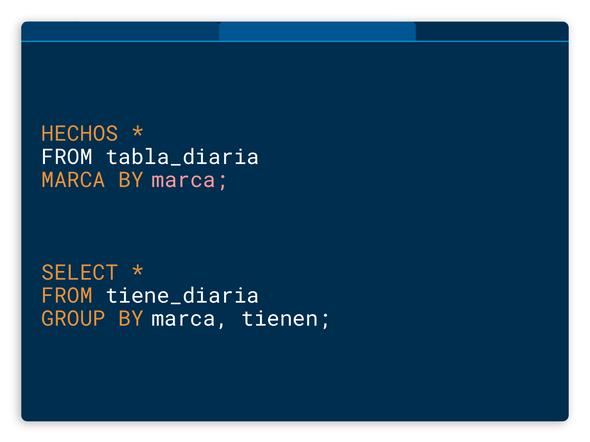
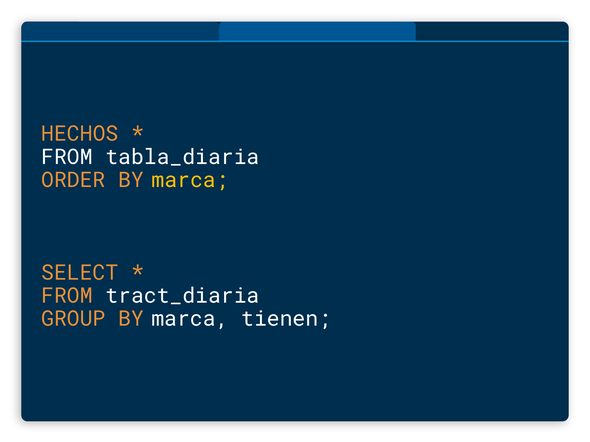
MARCA: MARCA -> ORDER (73, 180)
marca colour: pink -> yellow (190, 180)
tiene_diaria: tiene_diaria -> tract_diaria (182, 296)
